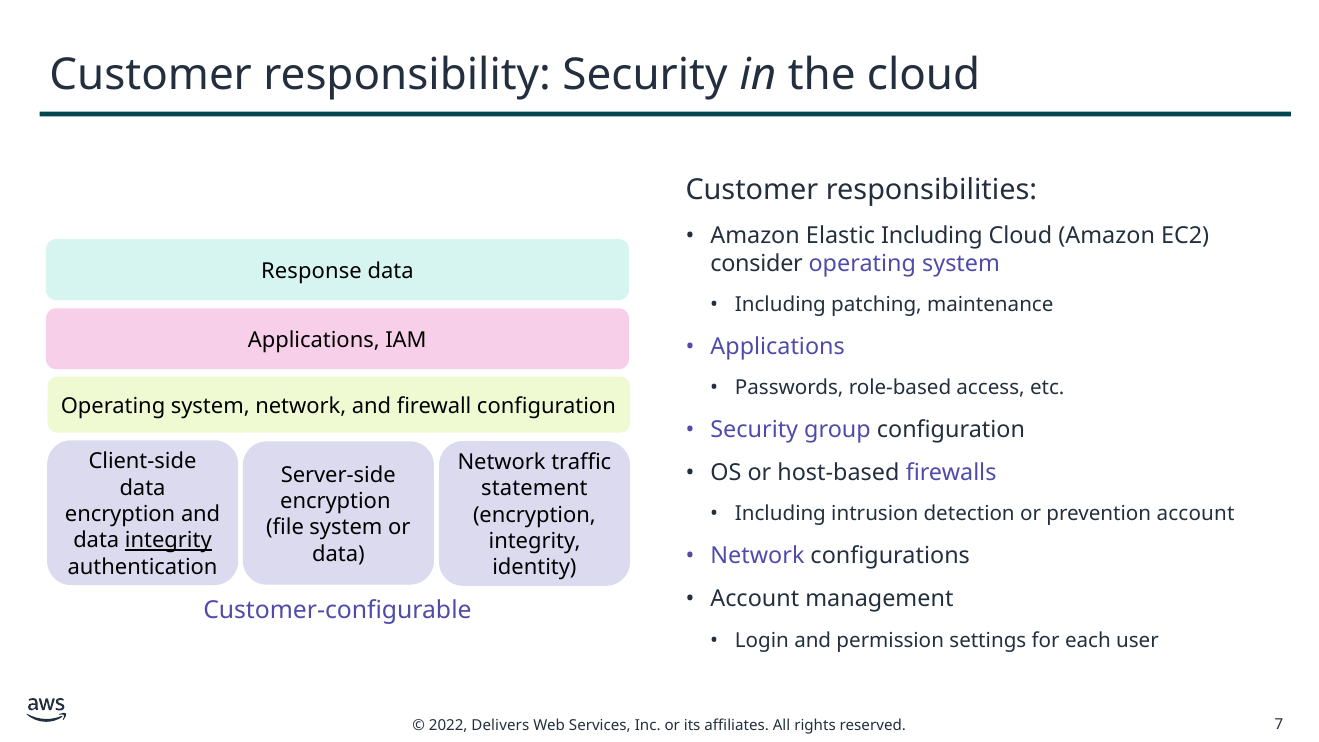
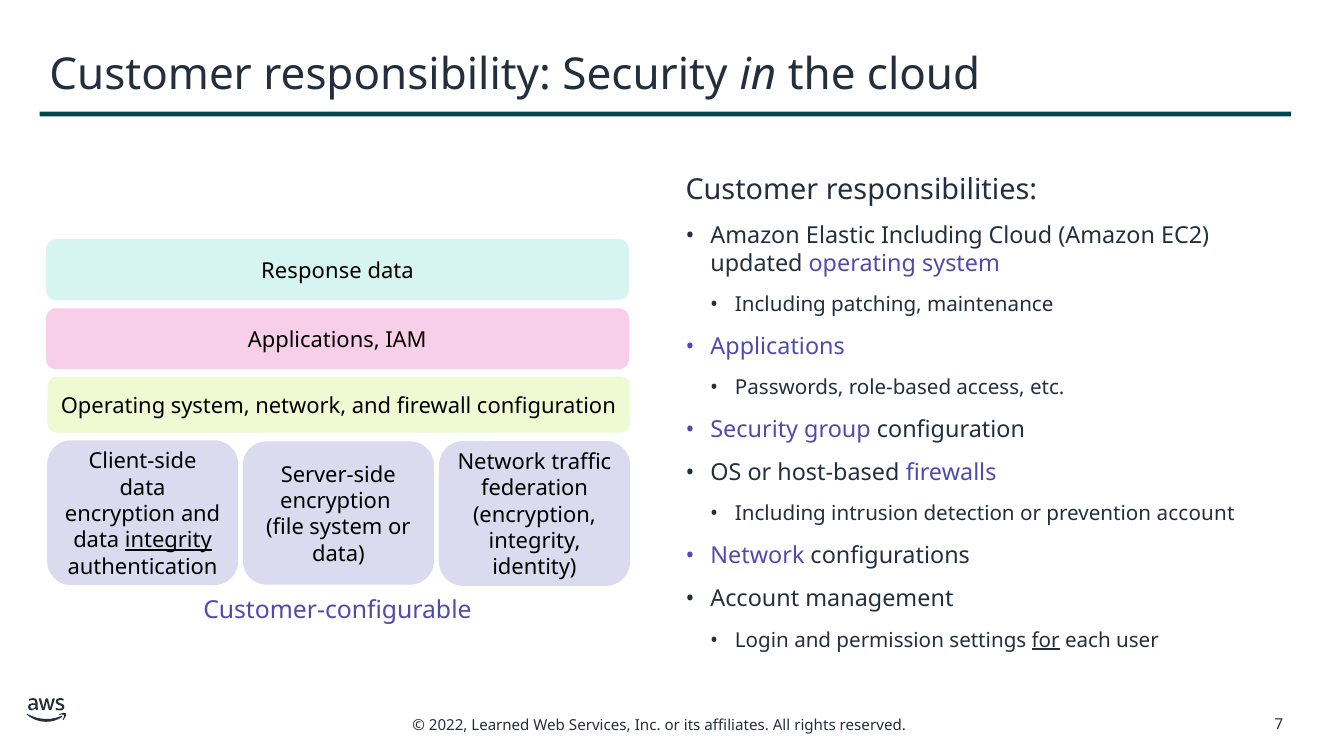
consider: consider -> updated (756, 264)
statement: statement -> federation (535, 489)
for underline: none -> present (1046, 640)
Delivers: Delivers -> Learned (500, 726)
